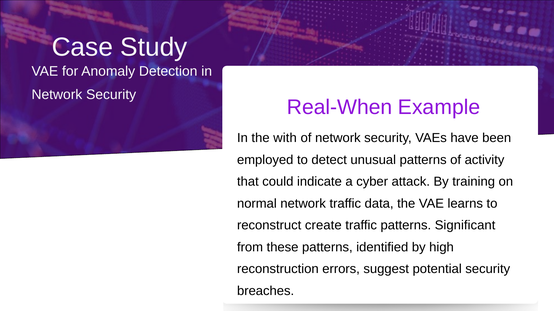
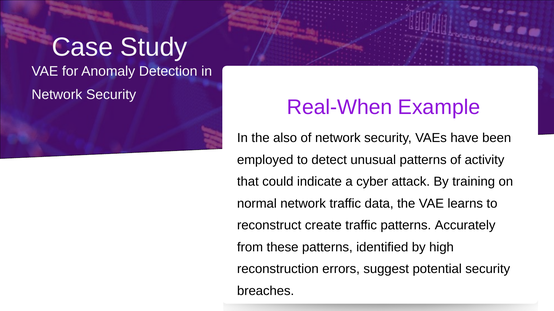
with: with -> also (285, 138)
Significant: Significant -> Accurately (465, 226)
